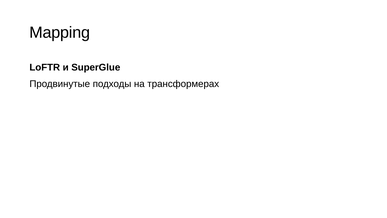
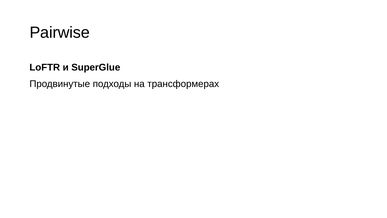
Mapping: Mapping -> Pairwise (60, 33)
